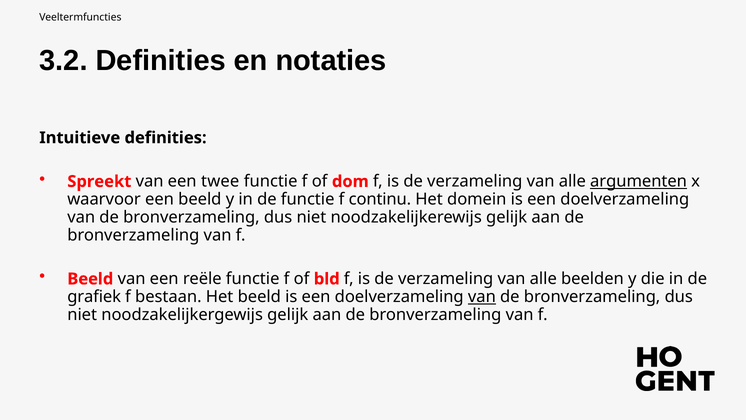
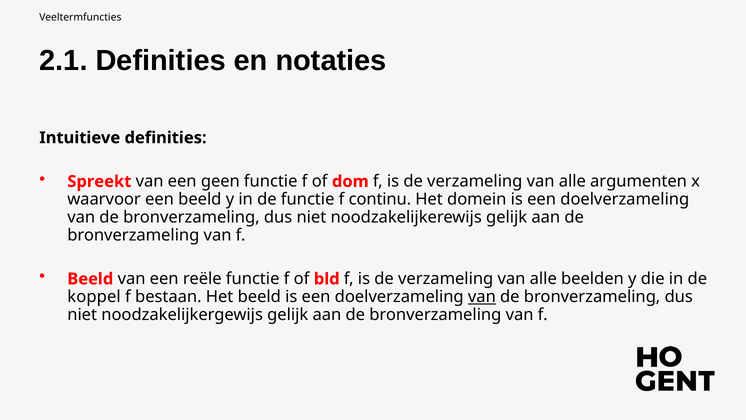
3.2: 3.2 -> 2.1 (63, 61)
twee: twee -> geen (220, 181)
argumenten underline: present -> none (639, 181)
grafiek: grafiek -> koppel (94, 297)
